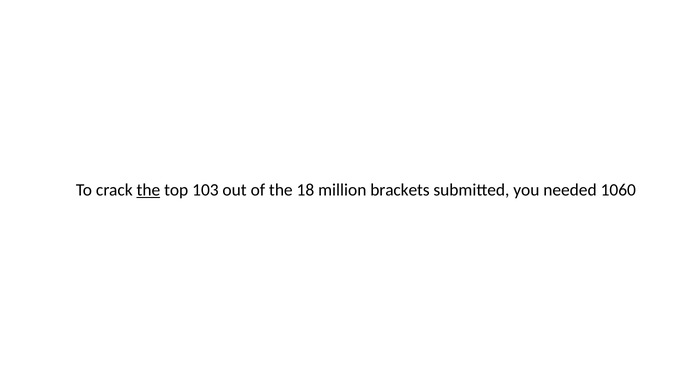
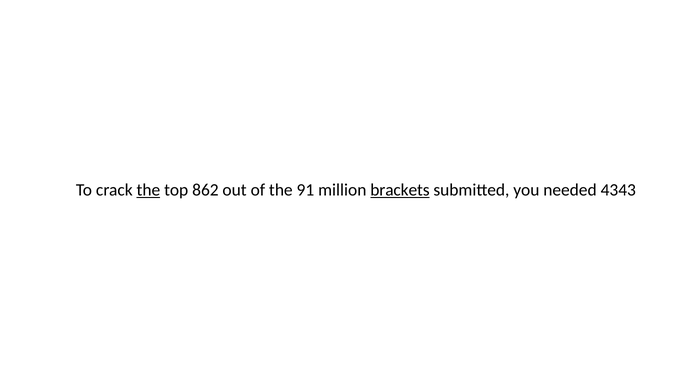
103: 103 -> 862 (205, 190)
18: 18 -> 91 (305, 190)
brackets underline: none -> present (400, 190)
1060: 1060 -> 4343 (618, 190)
